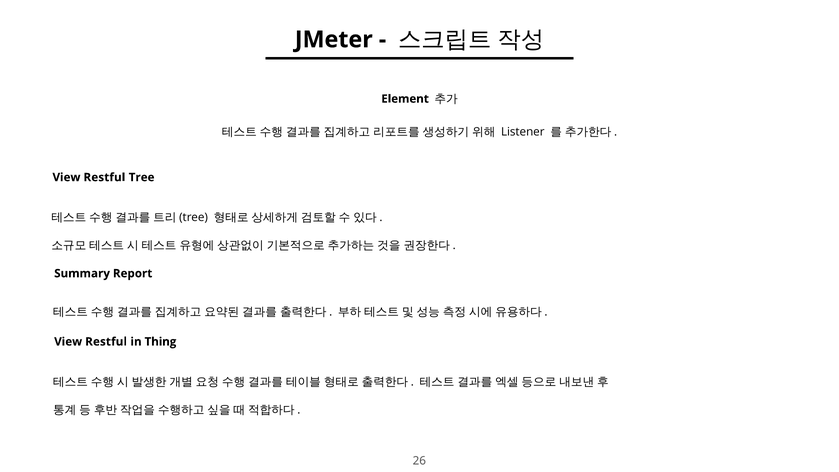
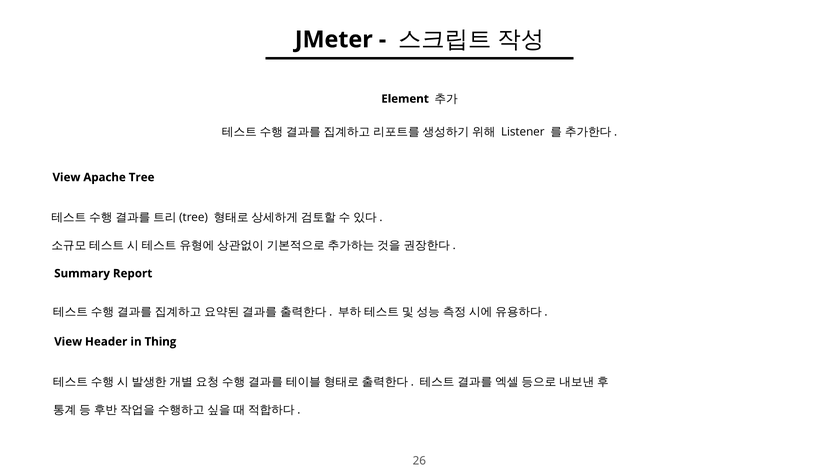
Restful: Restful -> Apache (105, 177)
Restful: Restful -> Header (106, 342)
